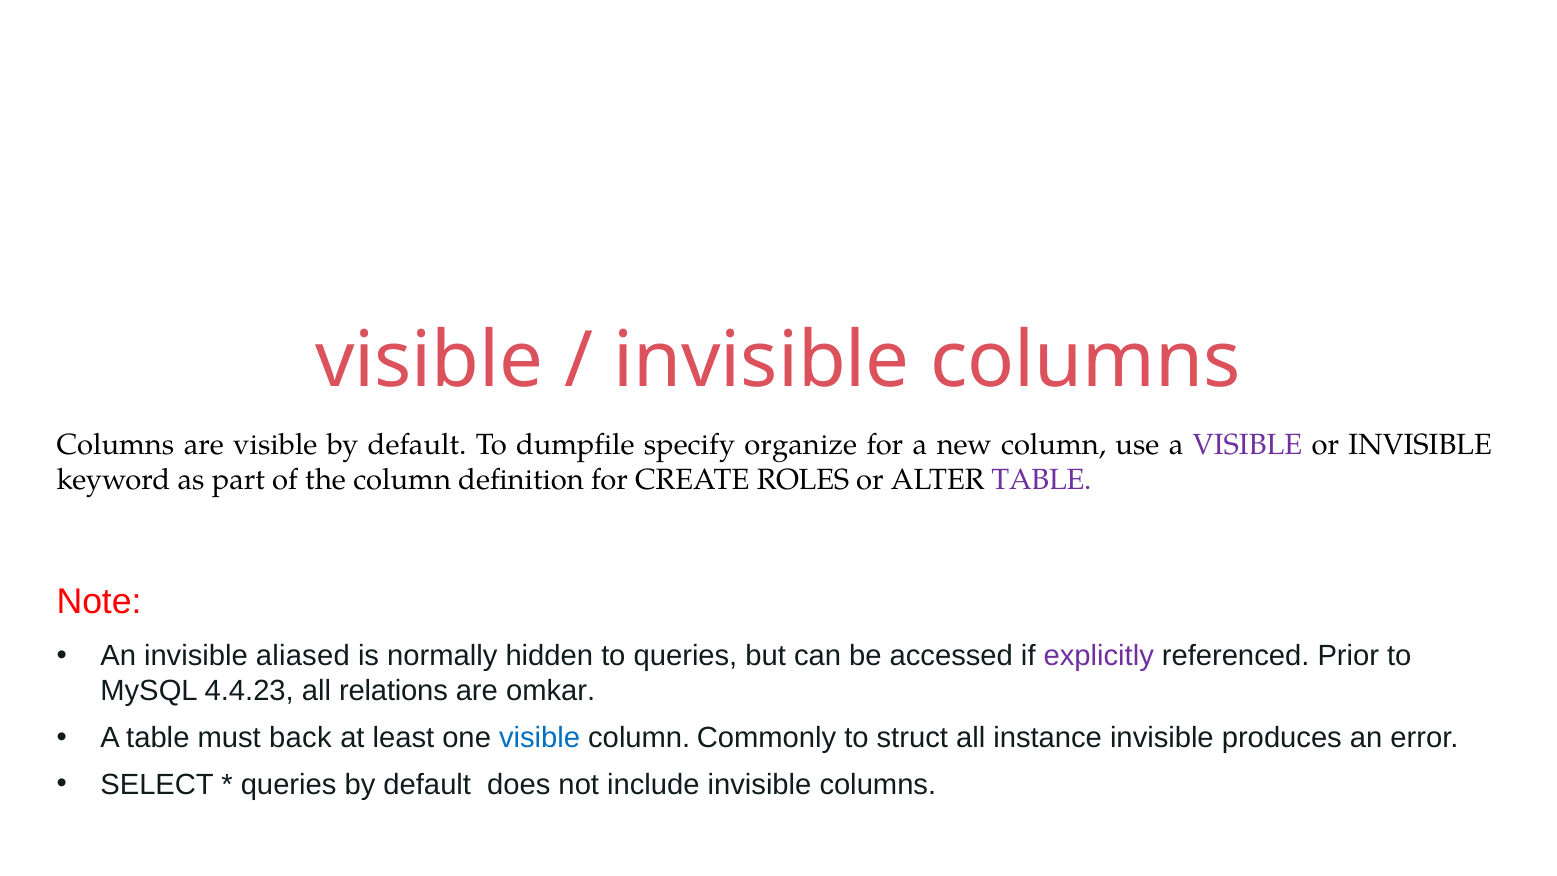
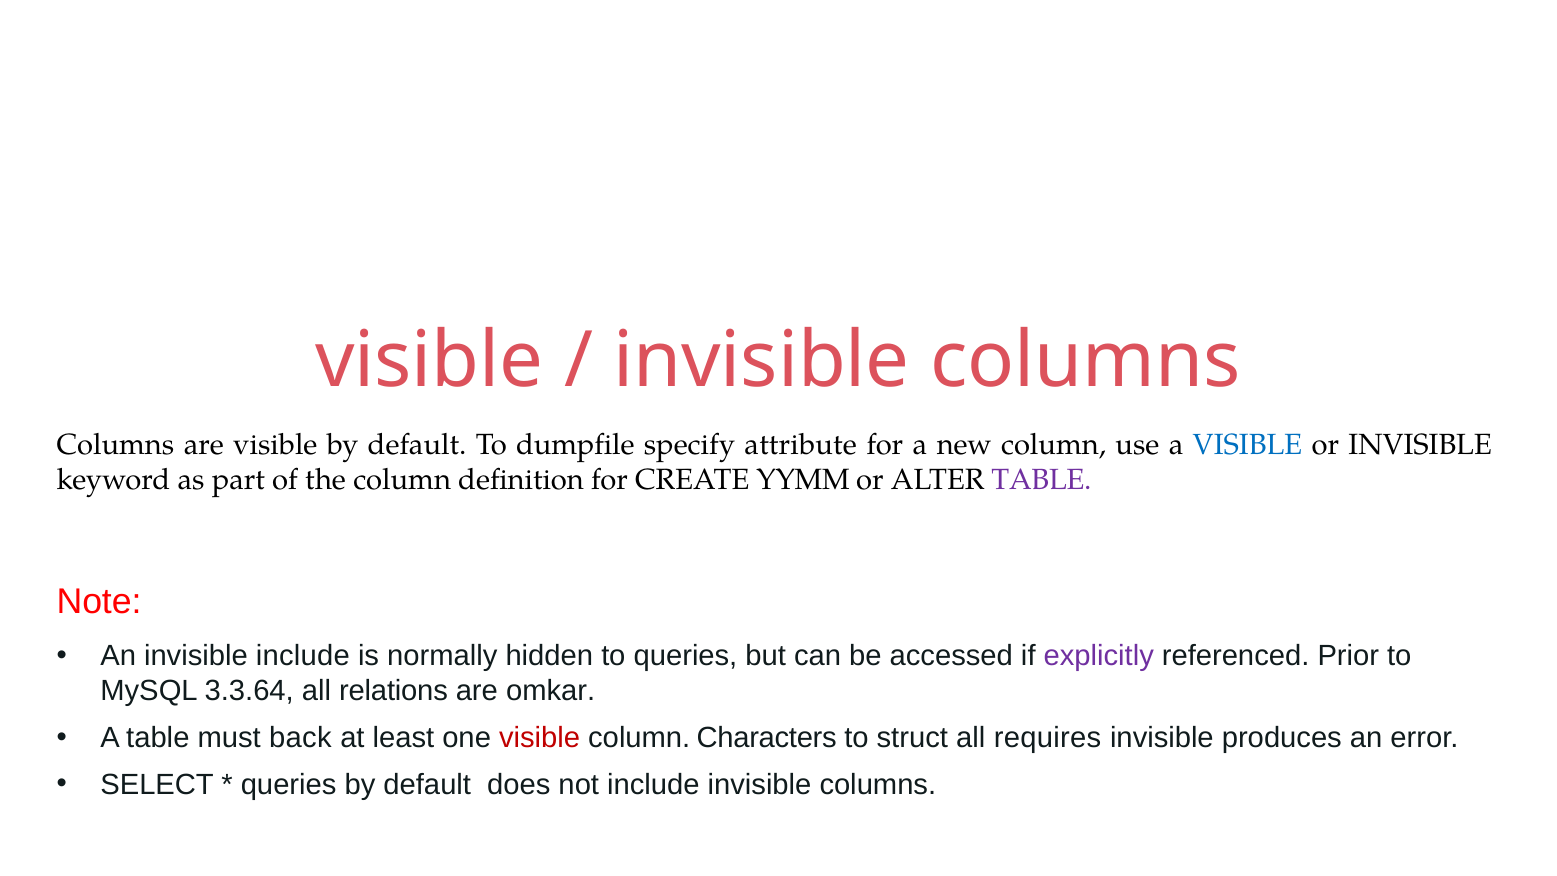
organize: organize -> attribute (801, 445)
VISIBLE colour: purple -> blue (1247, 445)
ROLES: ROLES -> YYMM (803, 480)
invisible aliased: aliased -> include (303, 656)
4.4.23: 4.4.23 -> 3.3.64 (249, 691)
visible colour: blue -> red (540, 738)
Commonly: Commonly -> Characters (767, 738)
instance: instance -> requires (1048, 738)
